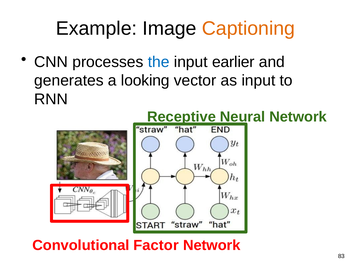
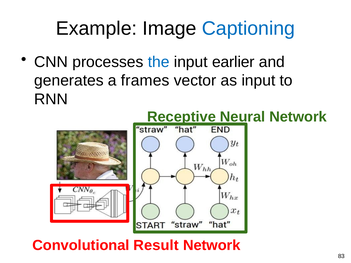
Captioning colour: orange -> blue (248, 29)
looking: looking -> frames (145, 81)
Factor: Factor -> Result (156, 246)
